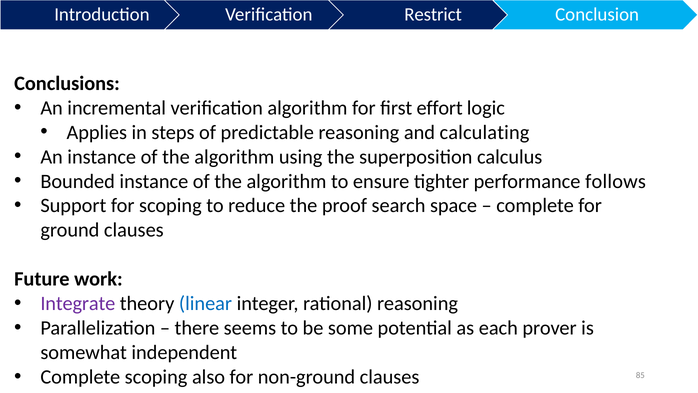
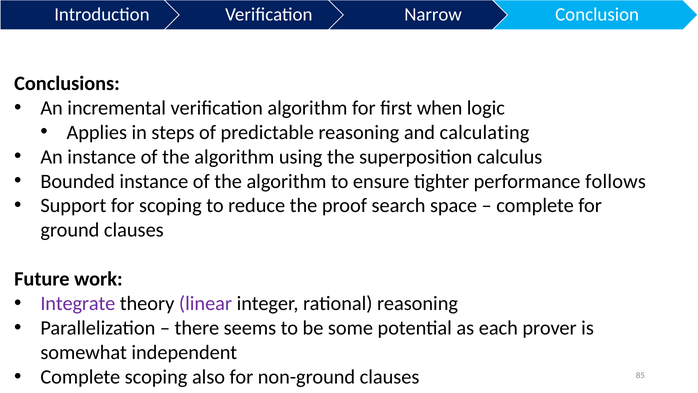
Restrict: Restrict -> Narrow (433, 15)
effort: effort -> when (440, 108)
linear colour: blue -> purple (206, 303)
